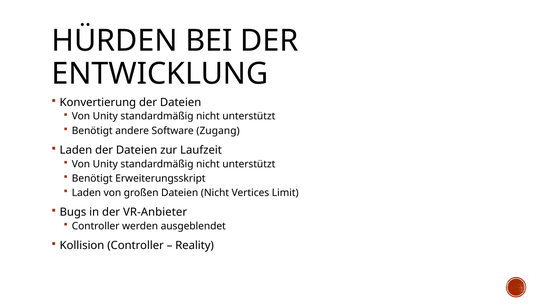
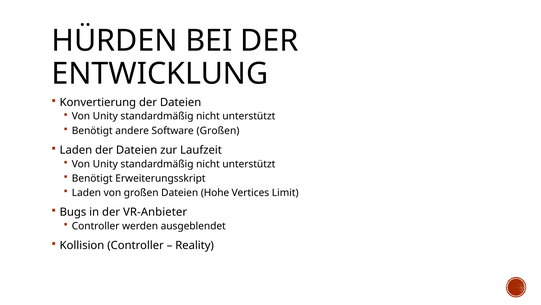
Software Zugang: Zugang -> Großen (218, 130)
Dateien Nicht: Nicht -> Hohe (215, 192)
